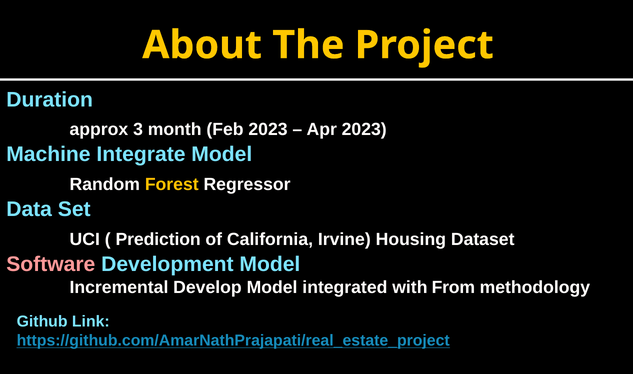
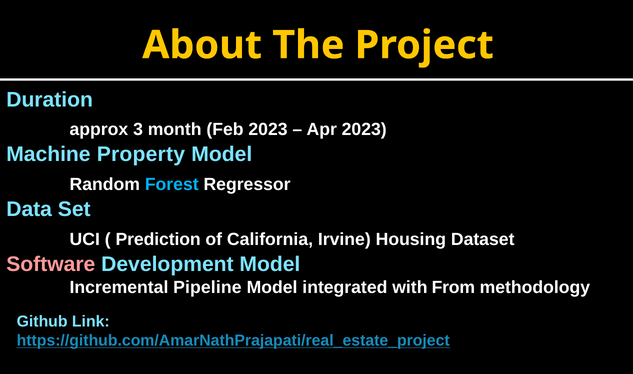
Integrate: Integrate -> Property (141, 154)
Forest colour: yellow -> light blue (172, 184)
Develop: Develop -> Pipeline (207, 287)
